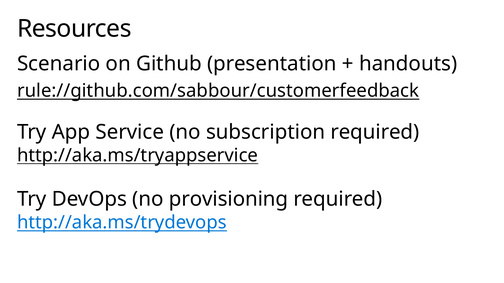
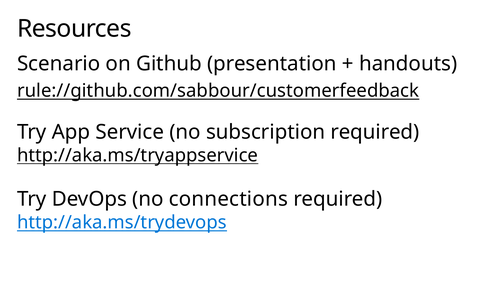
provisioning: provisioning -> connections (228, 199)
